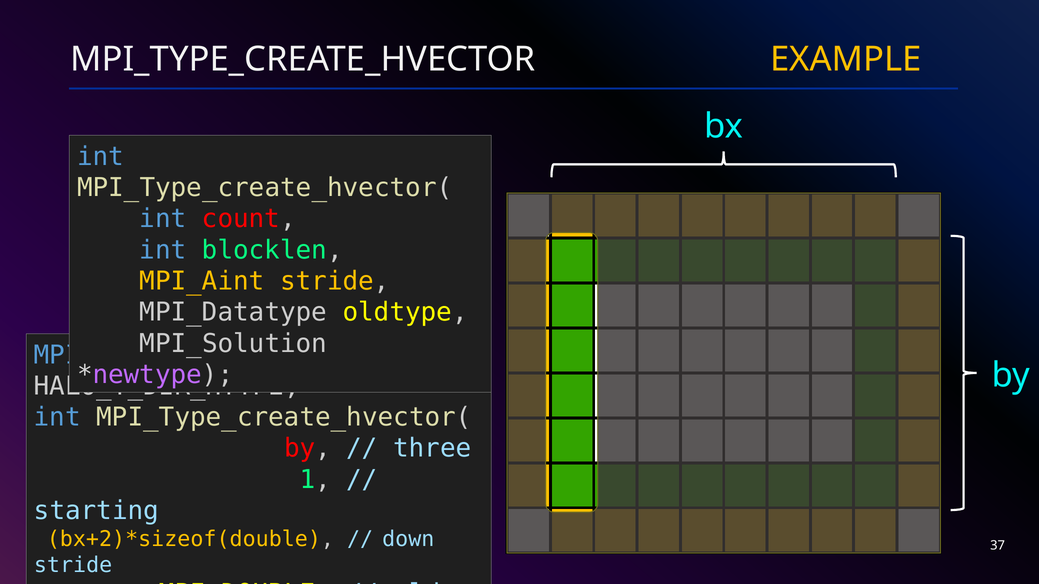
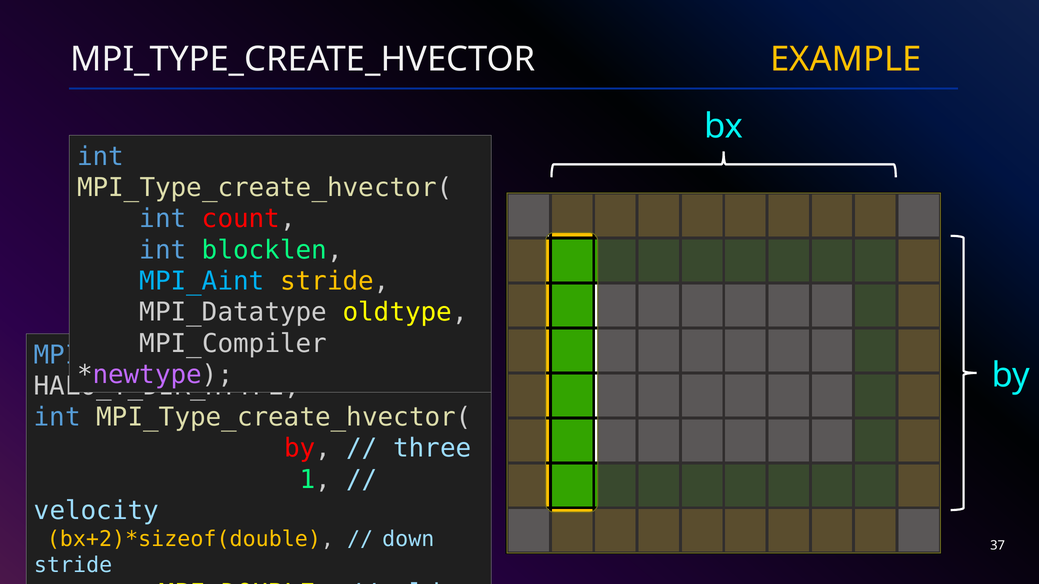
MPI_Aint colour: yellow -> light blue (202, 281)
MPI_Solution: MPI_Solution -> MPI_Compiler (233, 344)
starting: starting -> velocity (96, 511)
